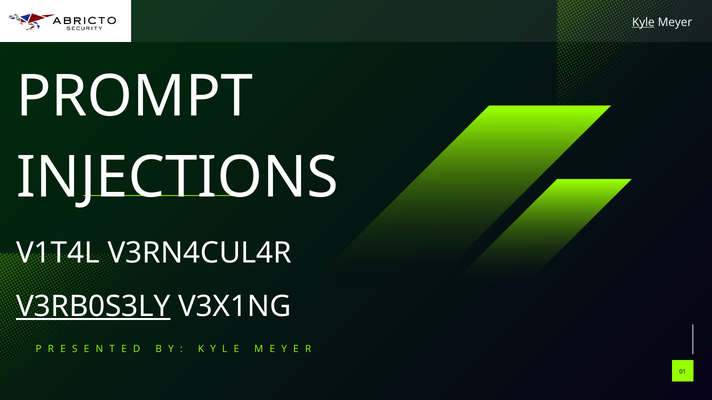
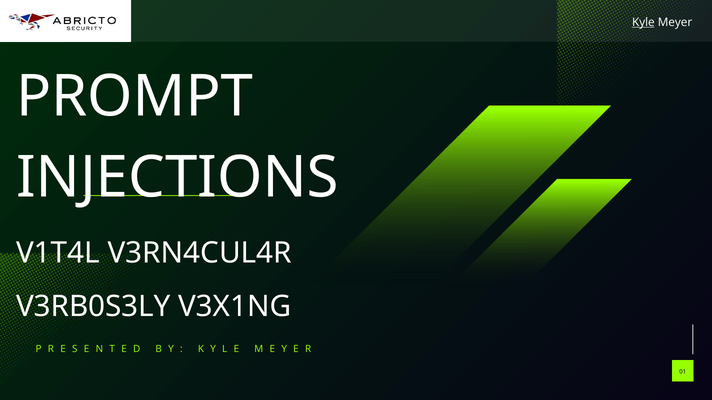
V3RB0S3LY underline: present -> none (93, 307)
